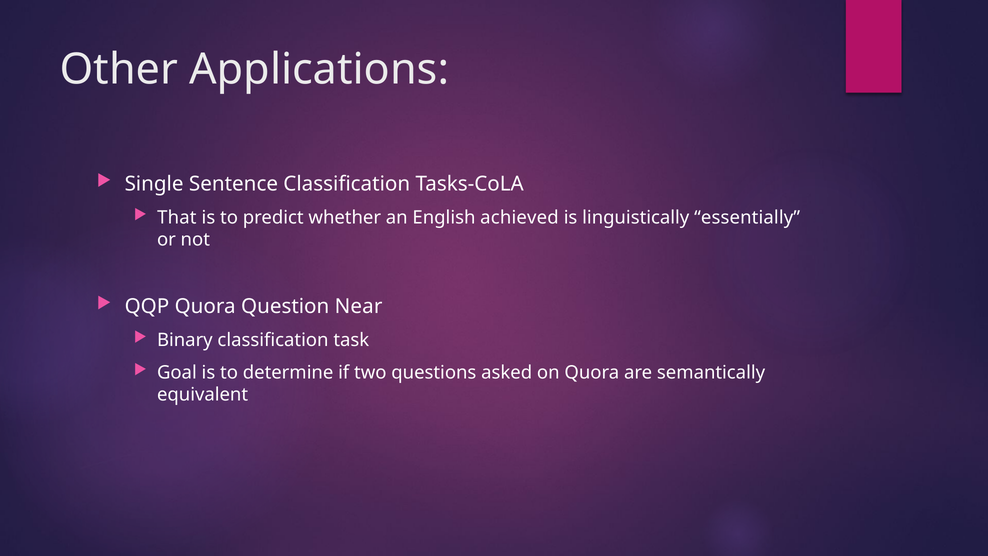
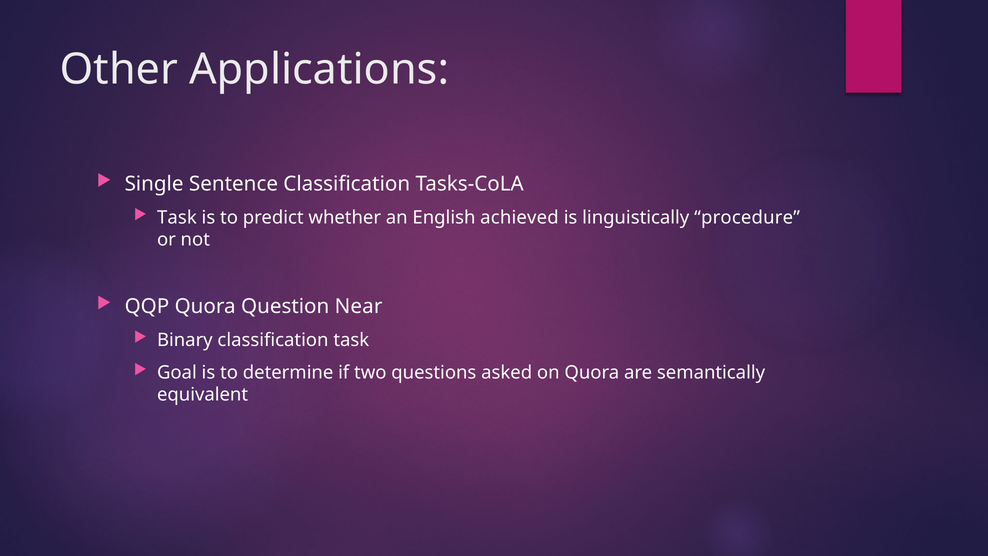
That: That -> Task (177, 217)
essentially: essentially -> procedure (747, 217)
